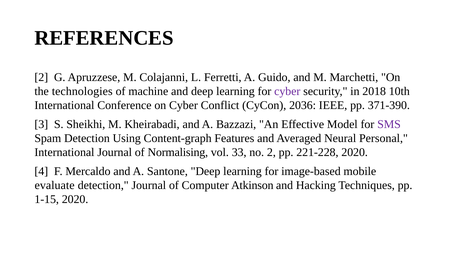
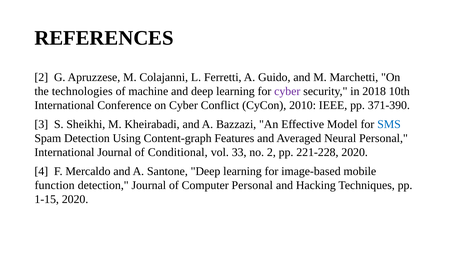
2036: 2036 -> 2010 (303, 106)
SMS colour: purple -> blue (389, 124)
Normalising: Normalising -> Conditional (178, 153)
evaluate: evaluate -> function (55, 186)
Computer Atkinson: Atkinson -> Personal (252, 186)
